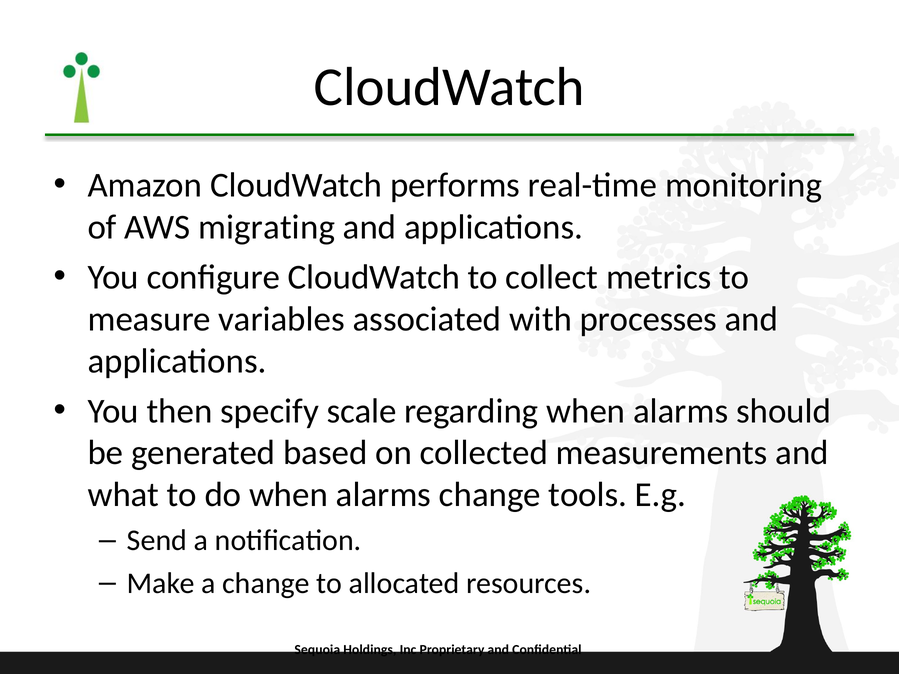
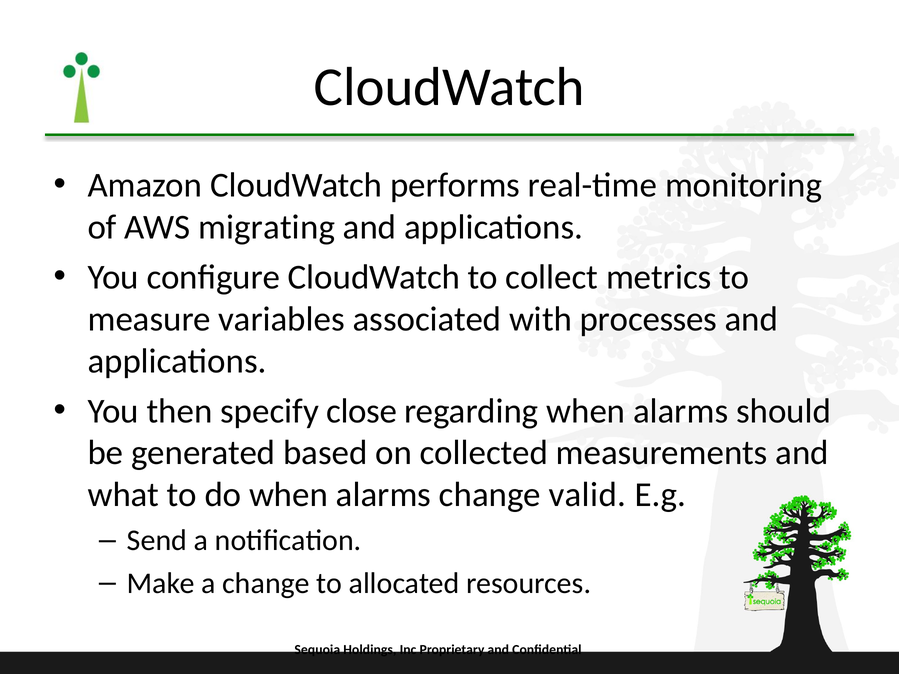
scale: scale -> close (362, 411)
tools: tools -> valid (587, 495)
